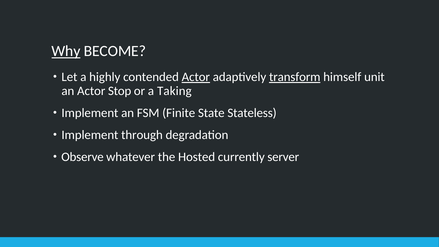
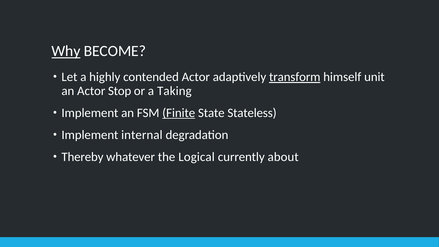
Actor underline: present -> none (196, 77)
Finite underline: none -> present (179, 113)
through: through -> internal (142, 135)
Observe: Observe -> Thereby (82, 157)
Hosted: Hosted -> Logical (197, 157)
server: server -> about (283, 157)
